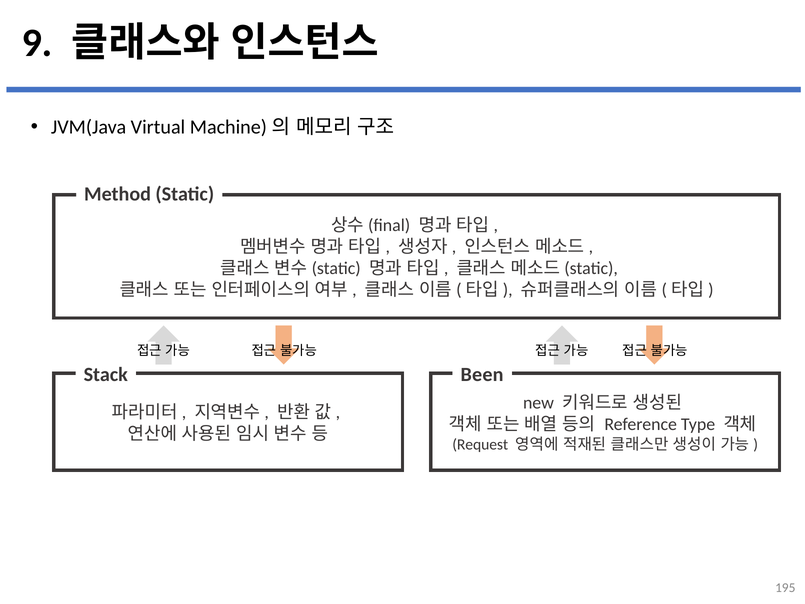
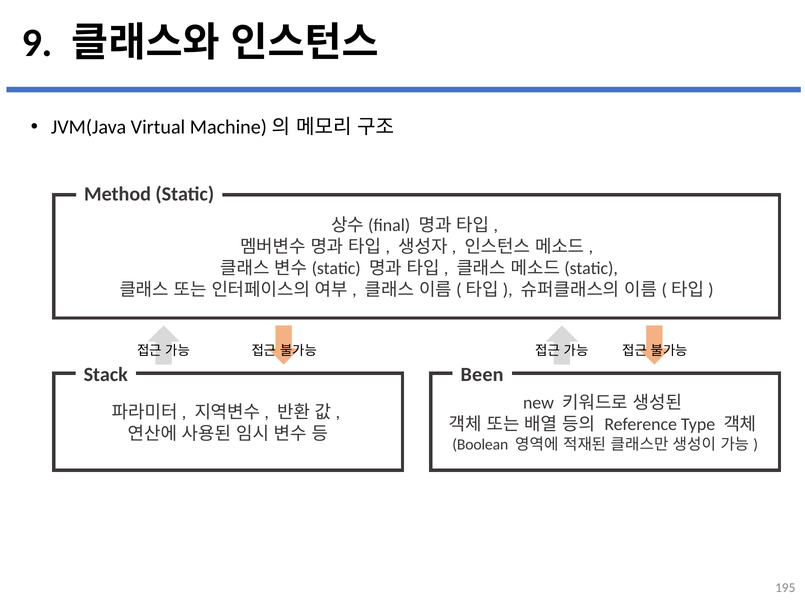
Request: Request -> Boolean (480, 444)
